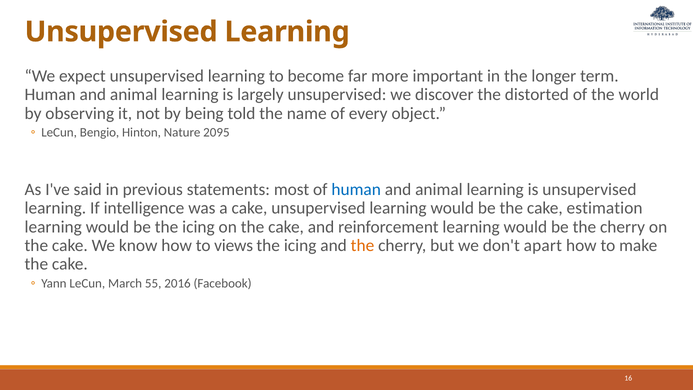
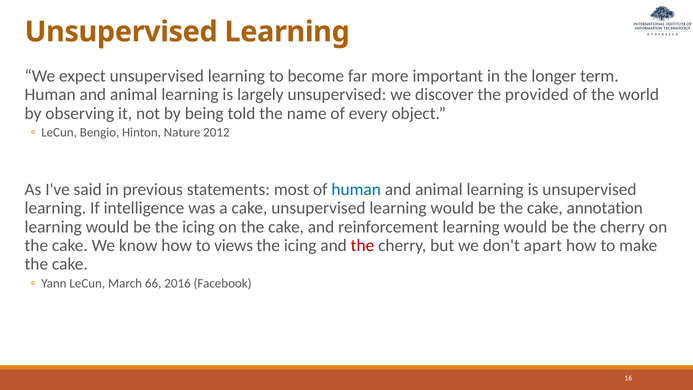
distorted: distorted -> provided (537, 95)
2095: 2095 -> 2012 (216, 133)
estimation: estimation -> annotation (605, 208)
the colour: orange -> red (362, 245)
55: 55 -> 66 (153, 283)
